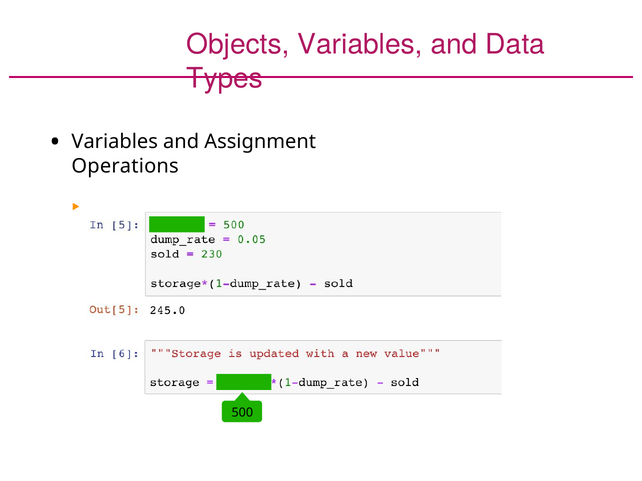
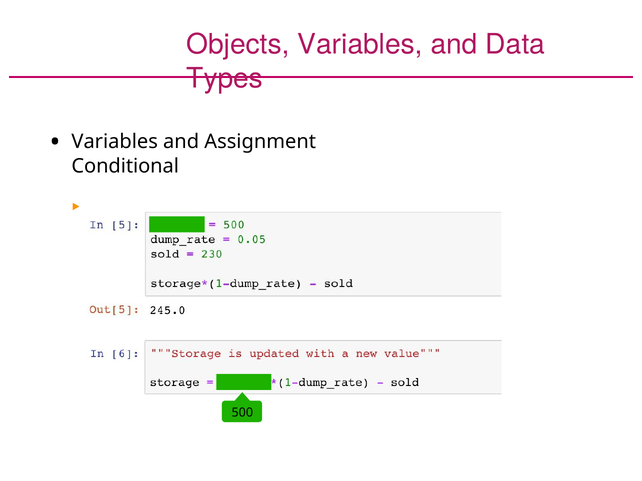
Operations: Operations -> Conditional (125, 166)
